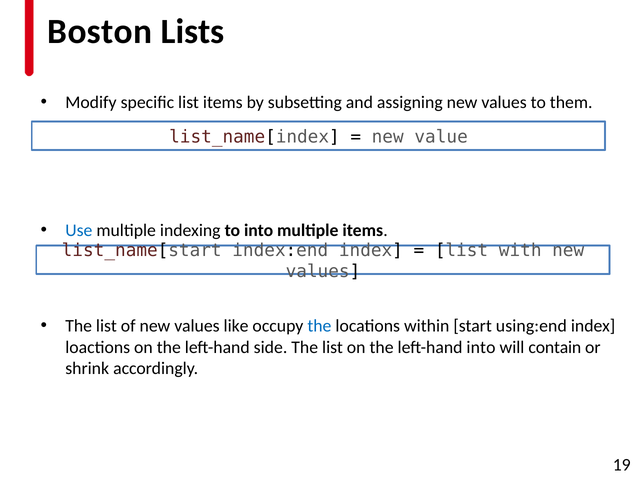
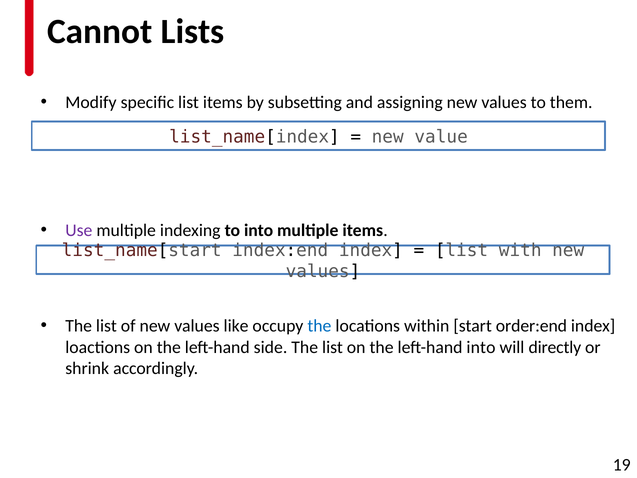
Boston: Boston -> Cannot (100, 32)
Use colour: blue -> purple (79, 230)
using:end: using:end -> order:end (531, 326)
contain: contain -> directly (555, 347)
